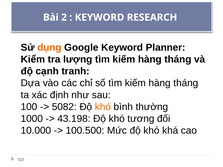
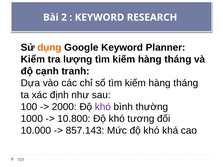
5082: 5082 -> 2000 (64, 107)
khó colour: orange -> purple (103, 107)
43.198: 43.198 -> 10.800 (74, 119)
100.500: 100.500 -> 857.143 (85, 131)
